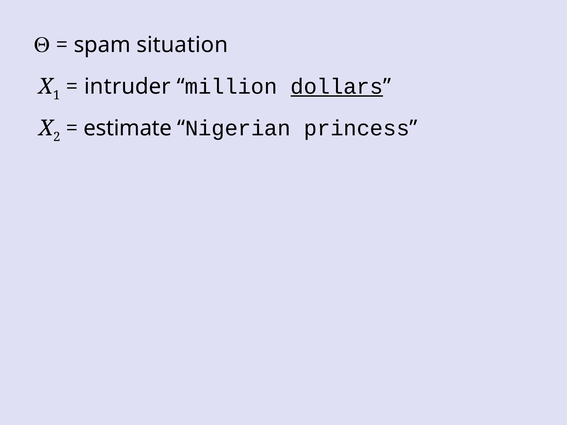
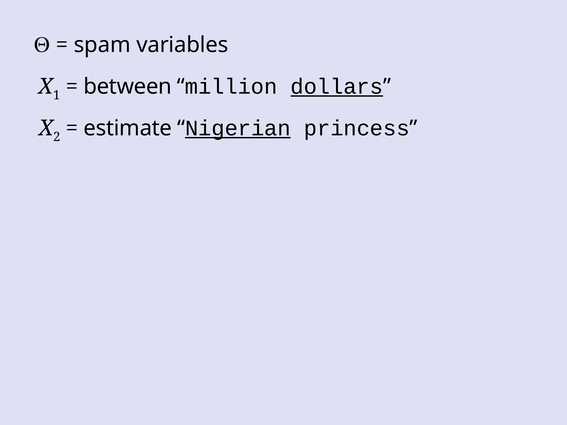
situation: situation -> variables (182, 45)
intruder: intruder -> between (128, 87)
Nigerian underline: none -> present (238, 128)
